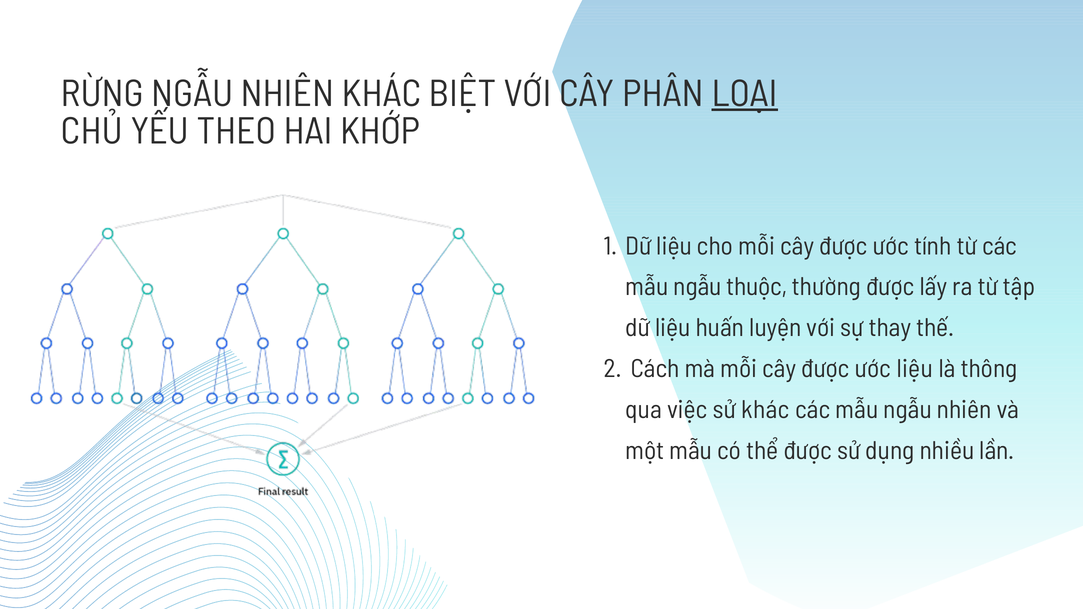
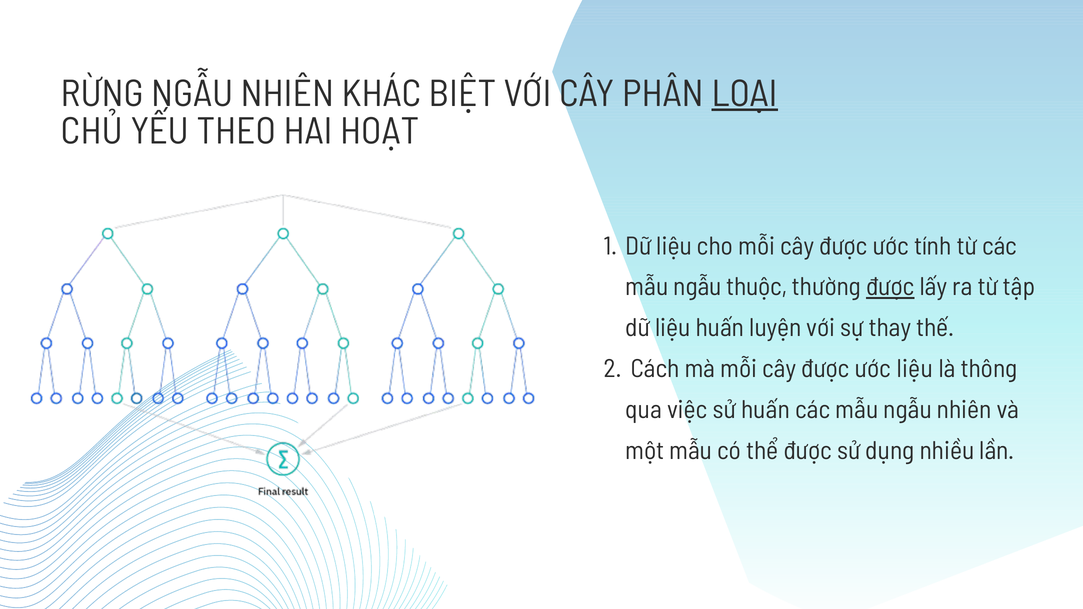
KHỚP: KHỚP -> HOẠT (380, 131)
được underline: none -> present (890, 287)
sử khác: khác -> huấn (766, 410)
